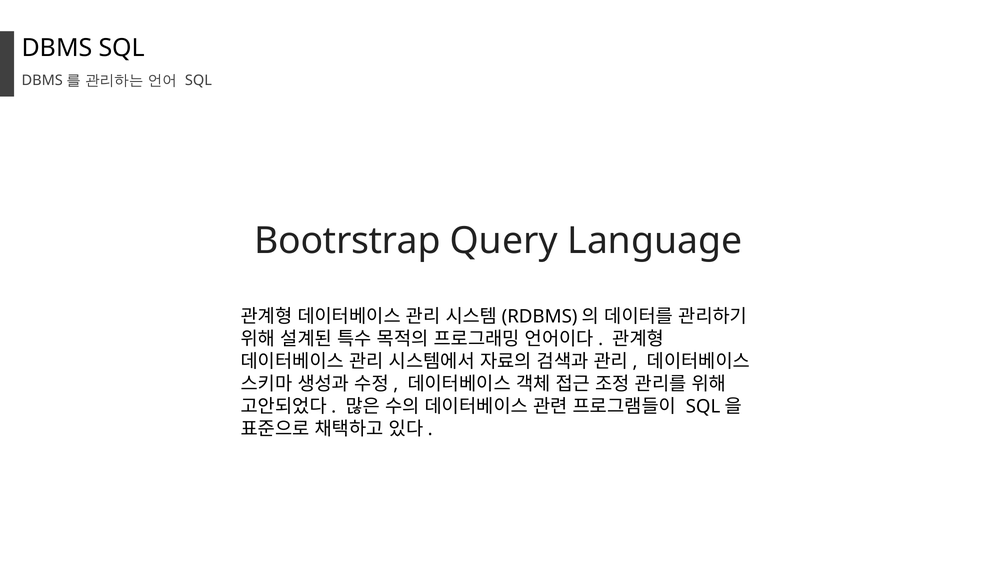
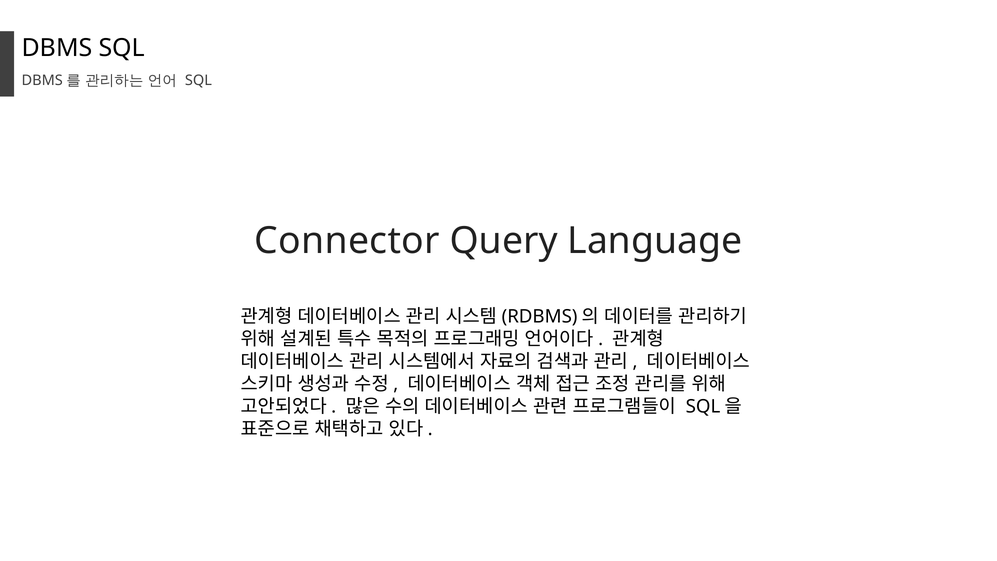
Bootrstrap: Bootrstrap -> Connector (347, 241)
